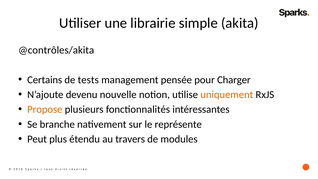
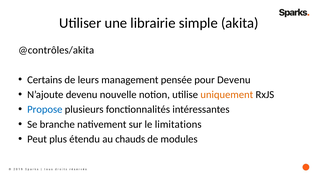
tests: tests -> leurs (88, 80)
pour Charger: Charger -> Devenu (234, 80)
Propose colour: orange -> blue (45, 109)
représente: représente -> limitations (178, 124)
travers: travers -> chauds (130, 139)
